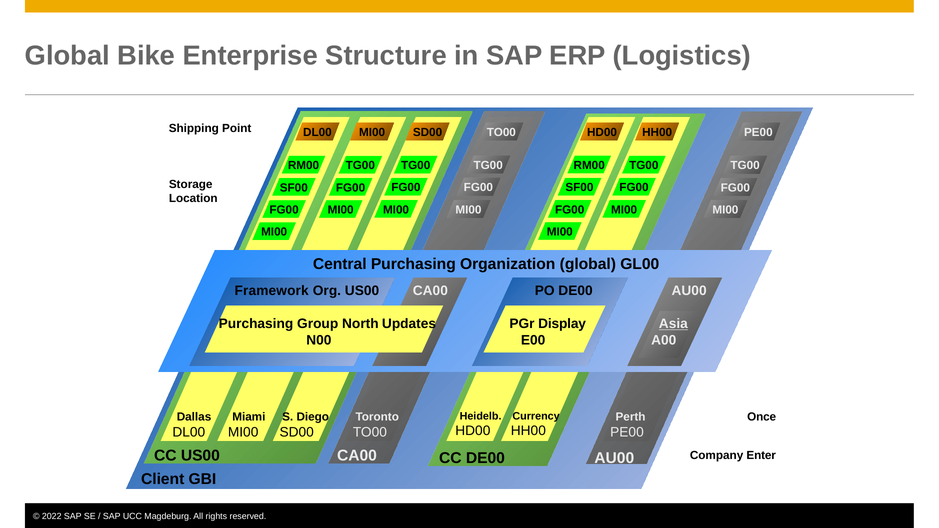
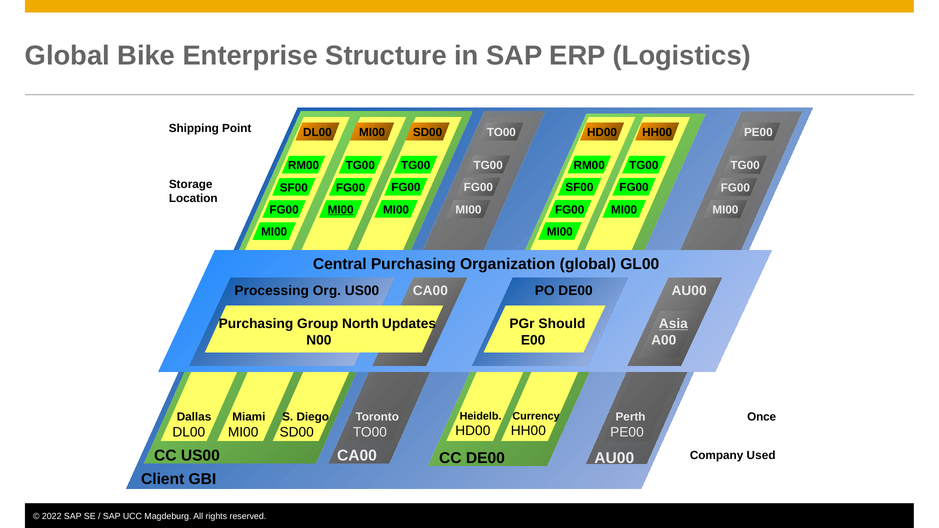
MI00 underline: none -> present (341, 210)
Framework: Framework -> Processing (272, 291)
Display: Display -> Should (562, 324)
Enter: Enter -> Used (761, 456)
